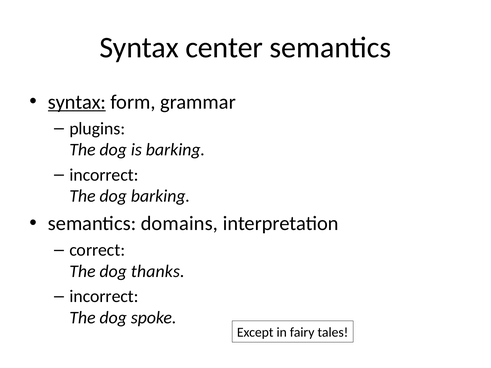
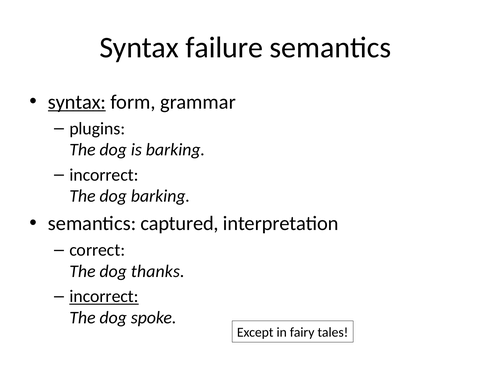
center: center -> failure (224, 48)
domains: domains -> captured (180, 224)
incorrect underline: none -> present (104, 297)
